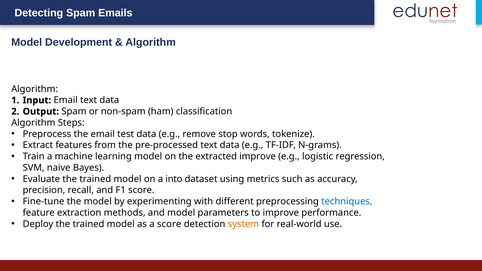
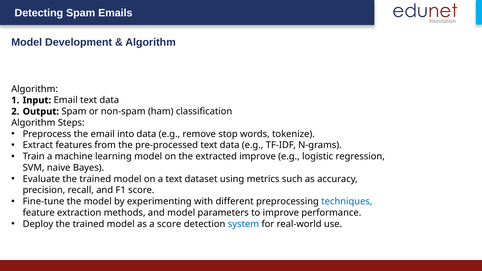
test: test -> into (126, 134)
a into: into -> text (174, 179)
system colour: orange -> blue (243, 224)
